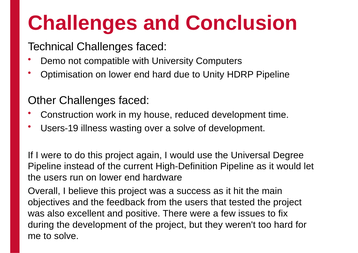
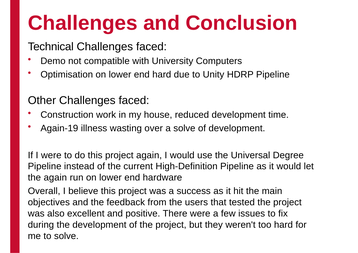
Users-19: Users-19 -> Again-19 (59, 128)
users: users -> again (55, 178)
